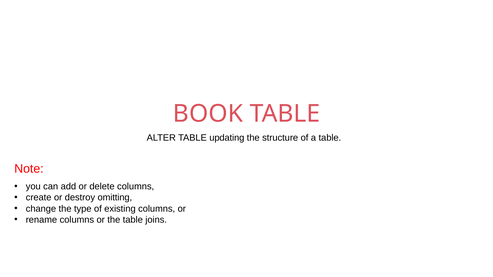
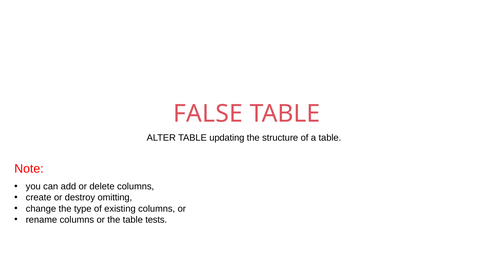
BOOK: BOOK -> FALSE (208, 114)
joins: joins -> tests (156, 220)
